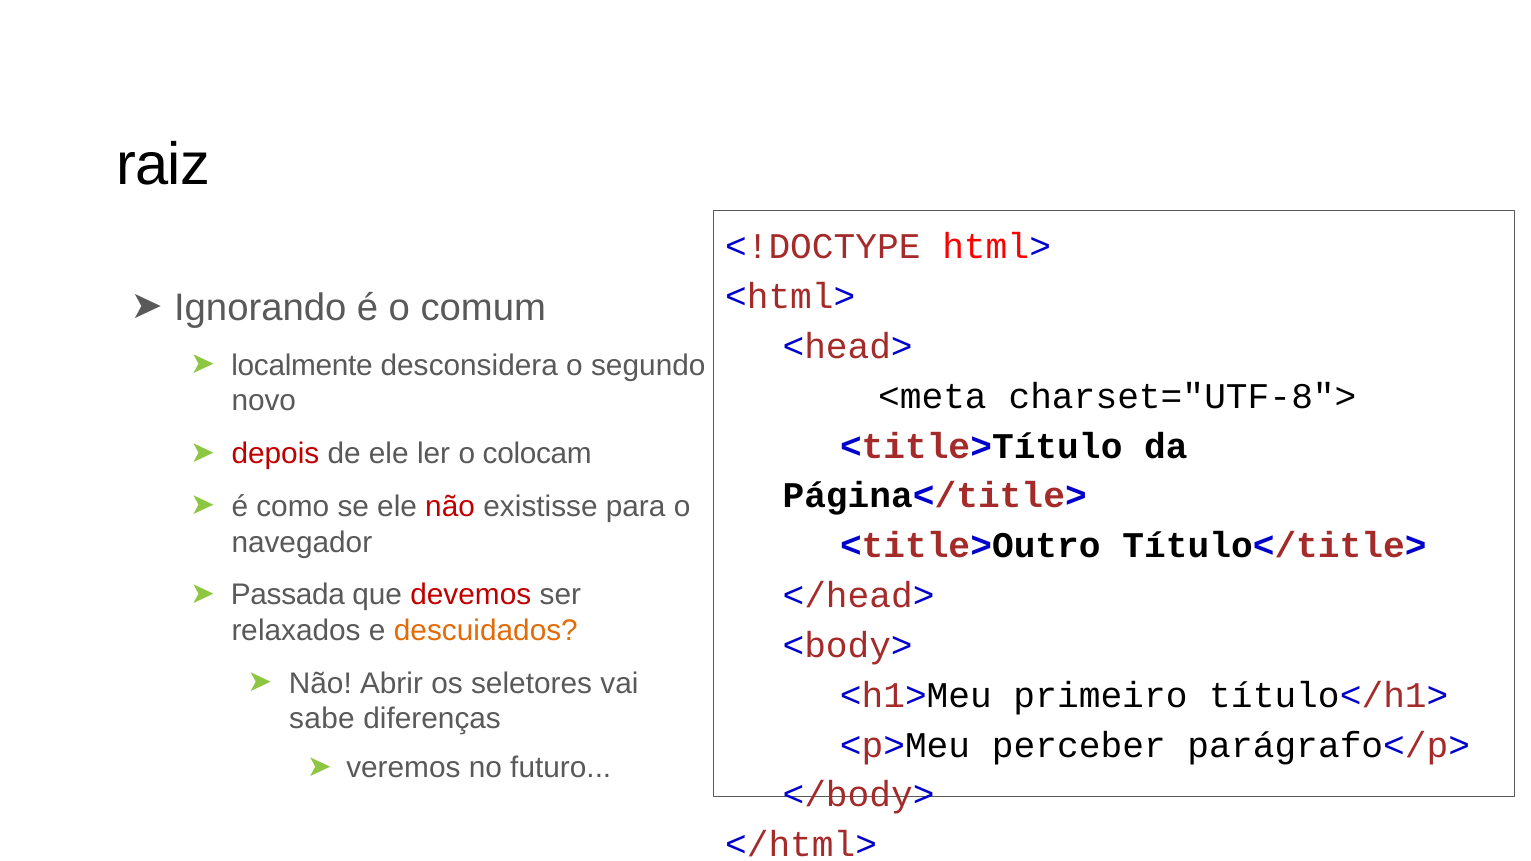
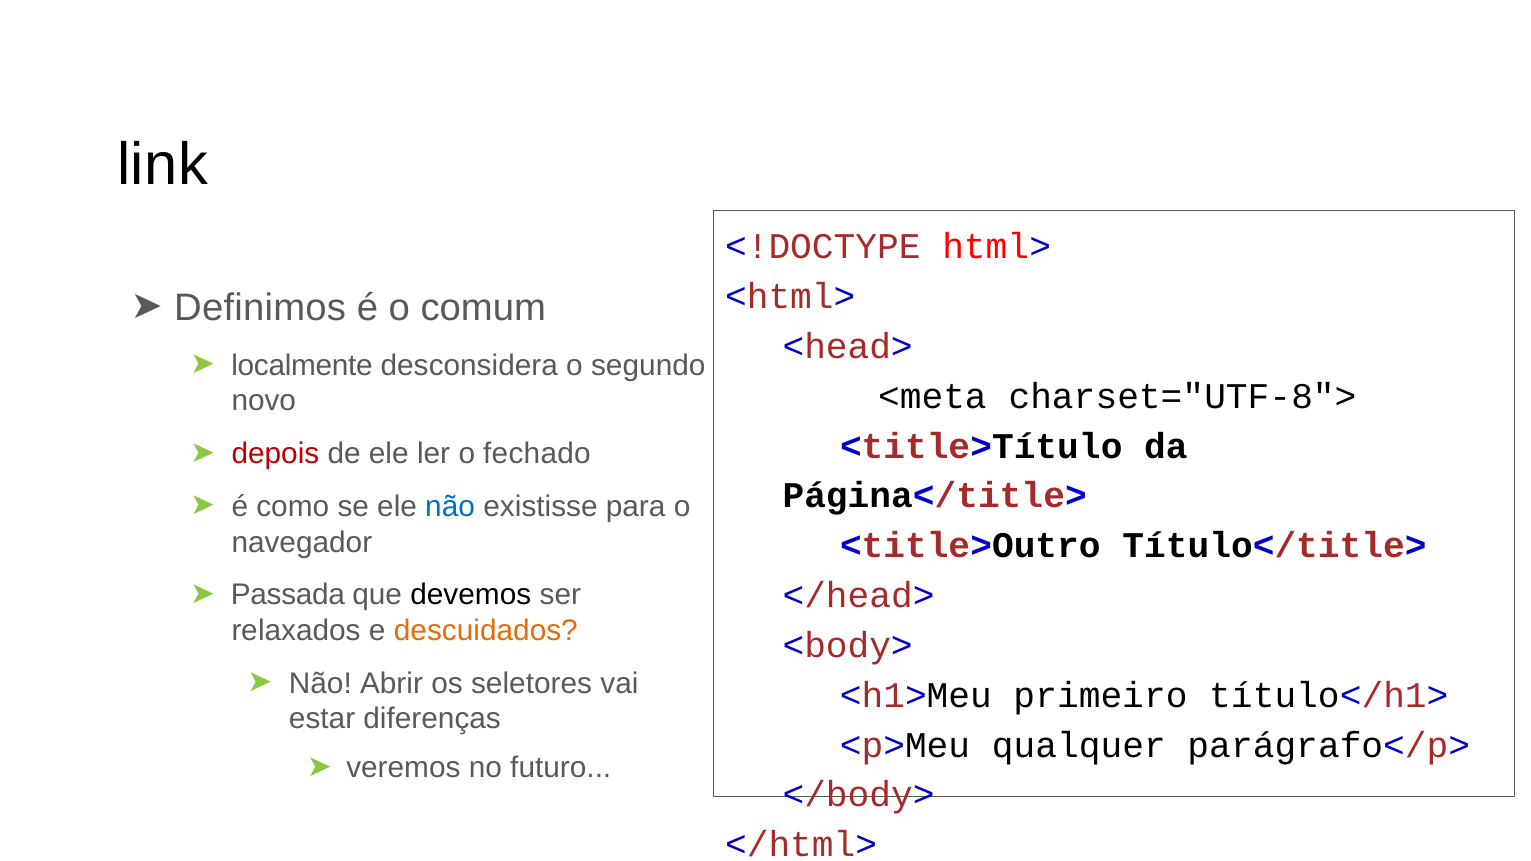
raiz: raiz -> link (163, 164)
Ignorando: Ignorando -> Definimos (260, 308)
colocam: colocam -> fechado (537, 454)
não colour: red -> blue (450, 507)
devemos colour: red -> black (471, 595)
sabe: sabe -> estar (322, 719)
perceber: perceber -> qualquer (1079, 745)
